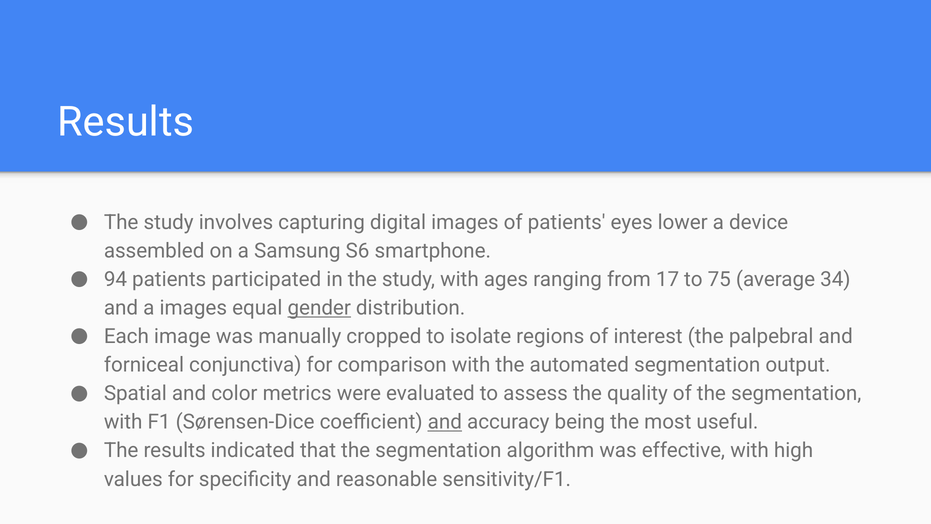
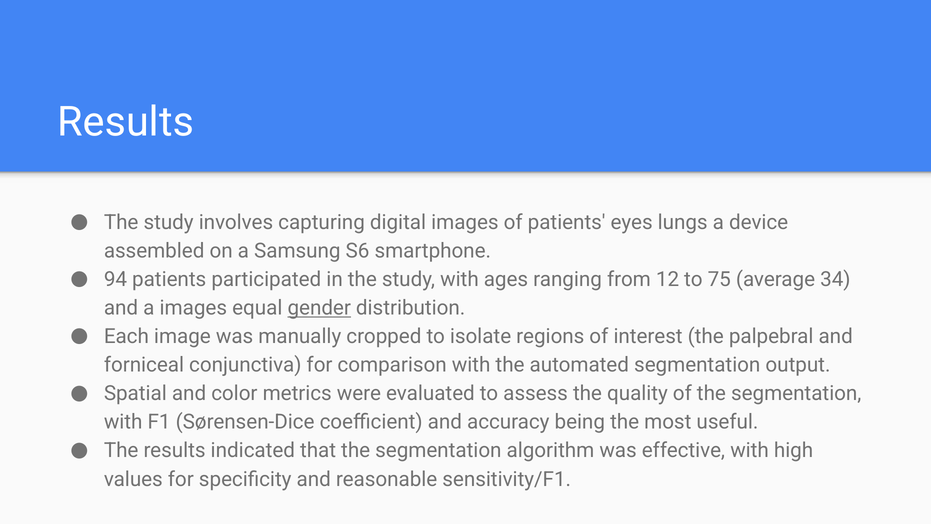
lower: lower -> lungs (683, 222)
17: 17 -> 12 (668, 279)
and underline: present -> none (445, 422)
